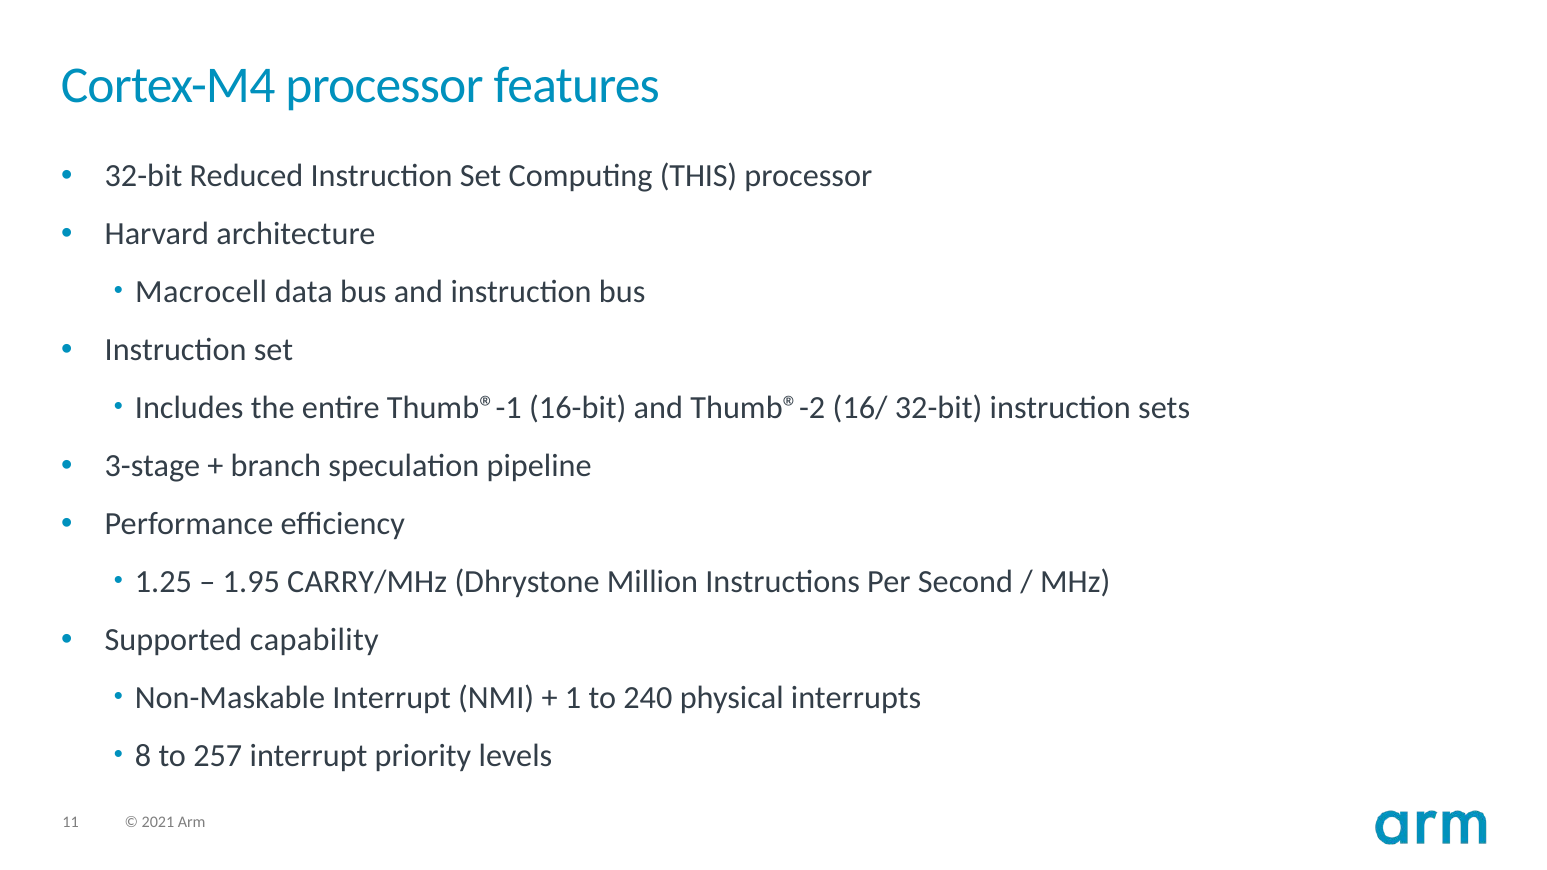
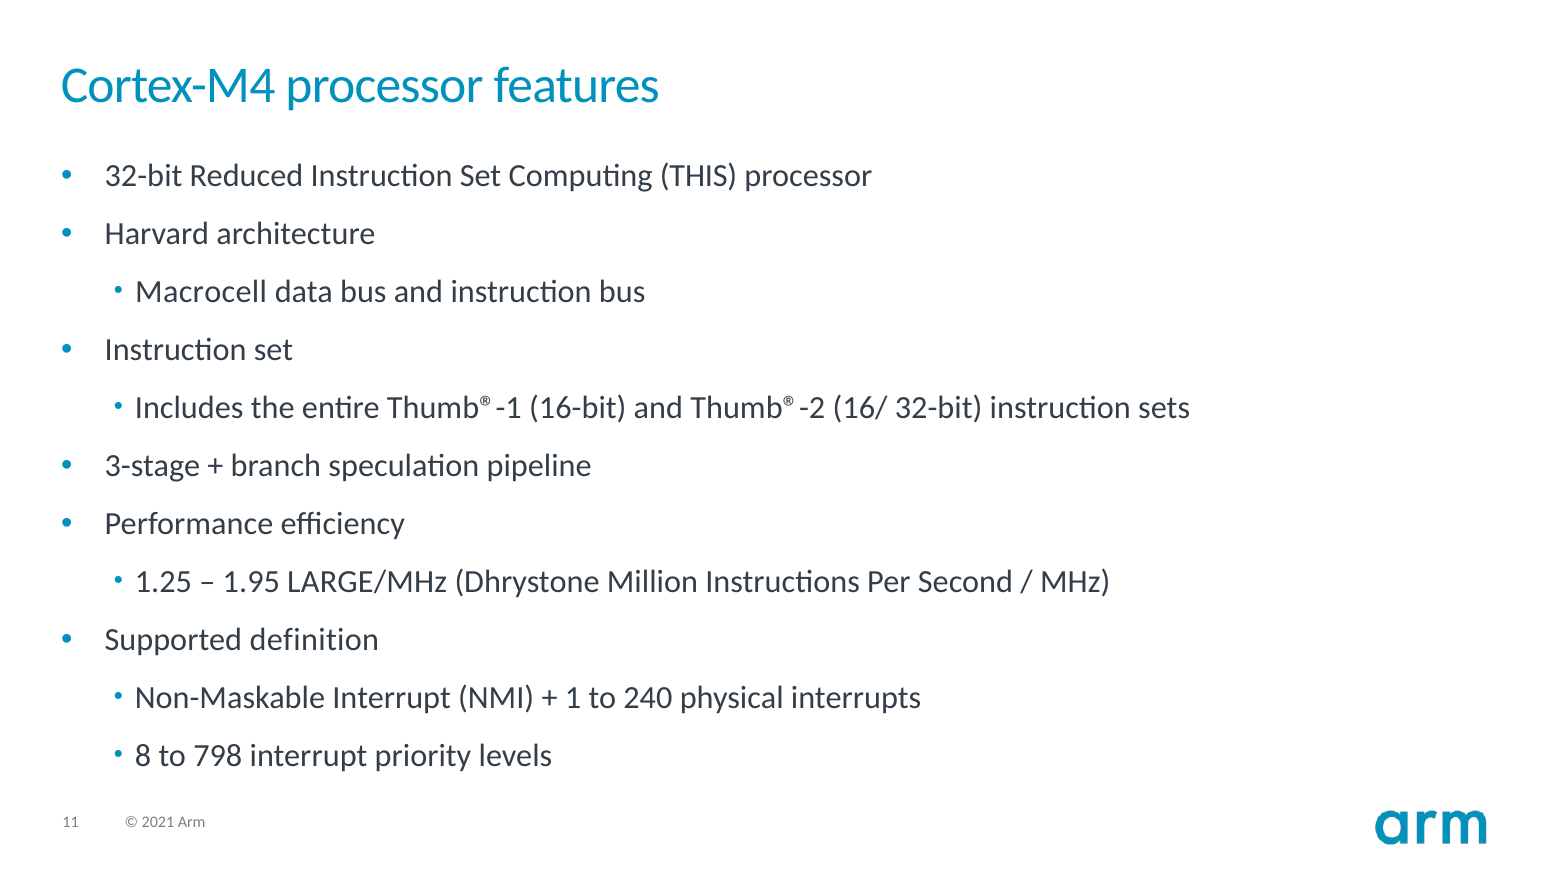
CARRY/MHz: CARRY/MHz -> LARGE/MHz (367, 582)
capability: capability -> definition (314, 640)
257: 257 -> 798 (218, 756)
